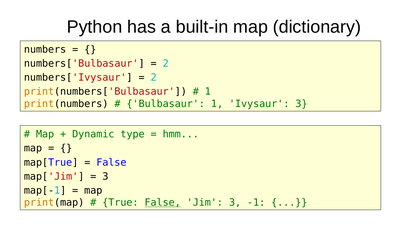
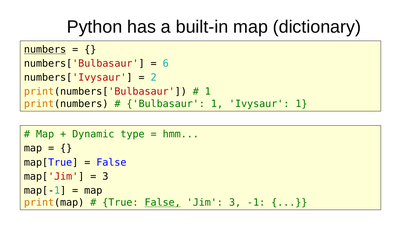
numbers underline: none -> present (45, 49)
2: 2 -> 6 (166, 63)
Ivysaur 3: 3 -> 1 (301, 104)
